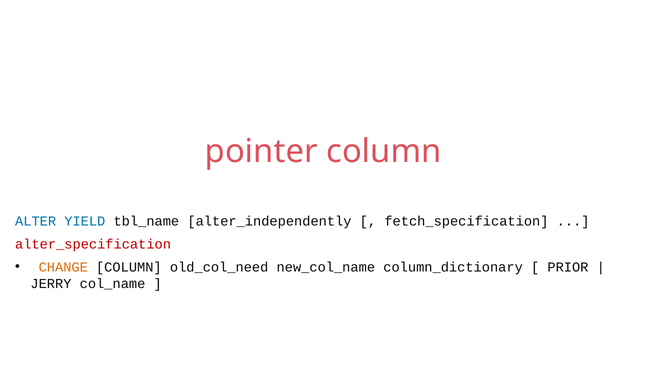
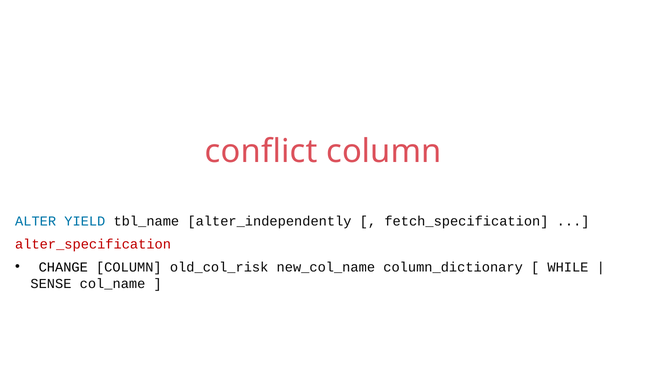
pointer: pointer -> conflict (261, 151)
CHANGE colour: orange -> black (63, 267)
old_col_need: old_col_need -> old_col_risk (219, 267)
PRIOR: PRIOR -> WHILE (568, 267)
JERRY: JERRY -> SENSE (51, 283)
